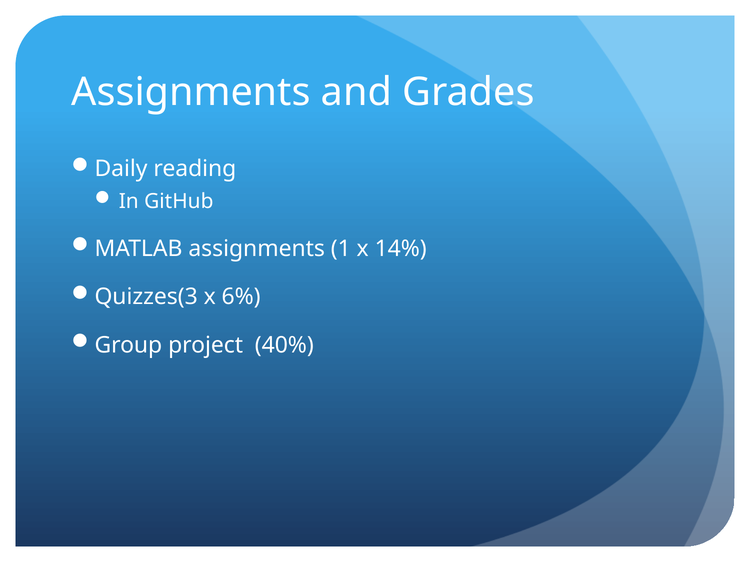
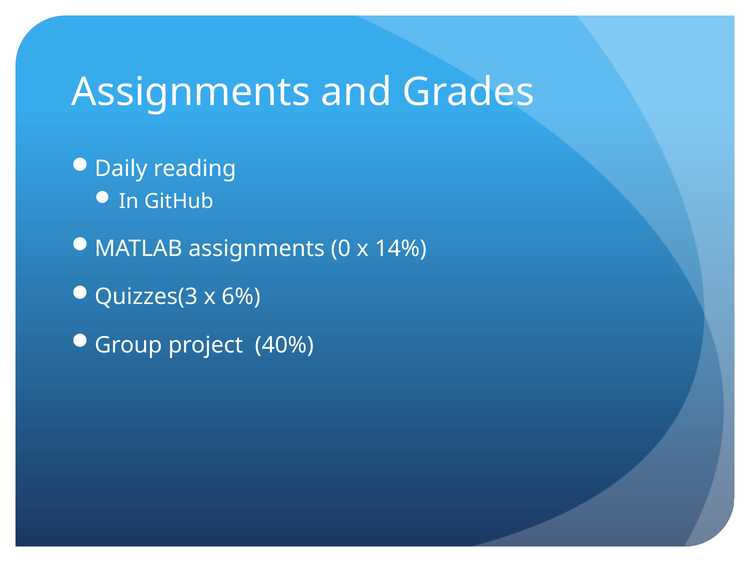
1: 1 -> 0 (341, 249)
